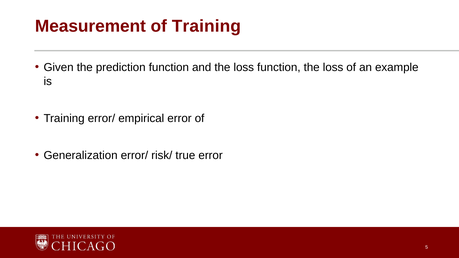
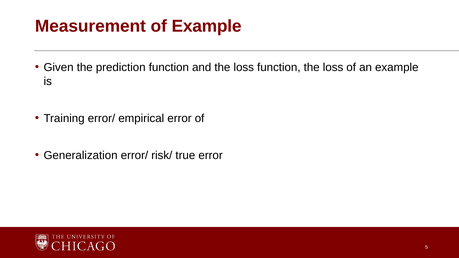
of Training: Training -> Example (207, 26)
